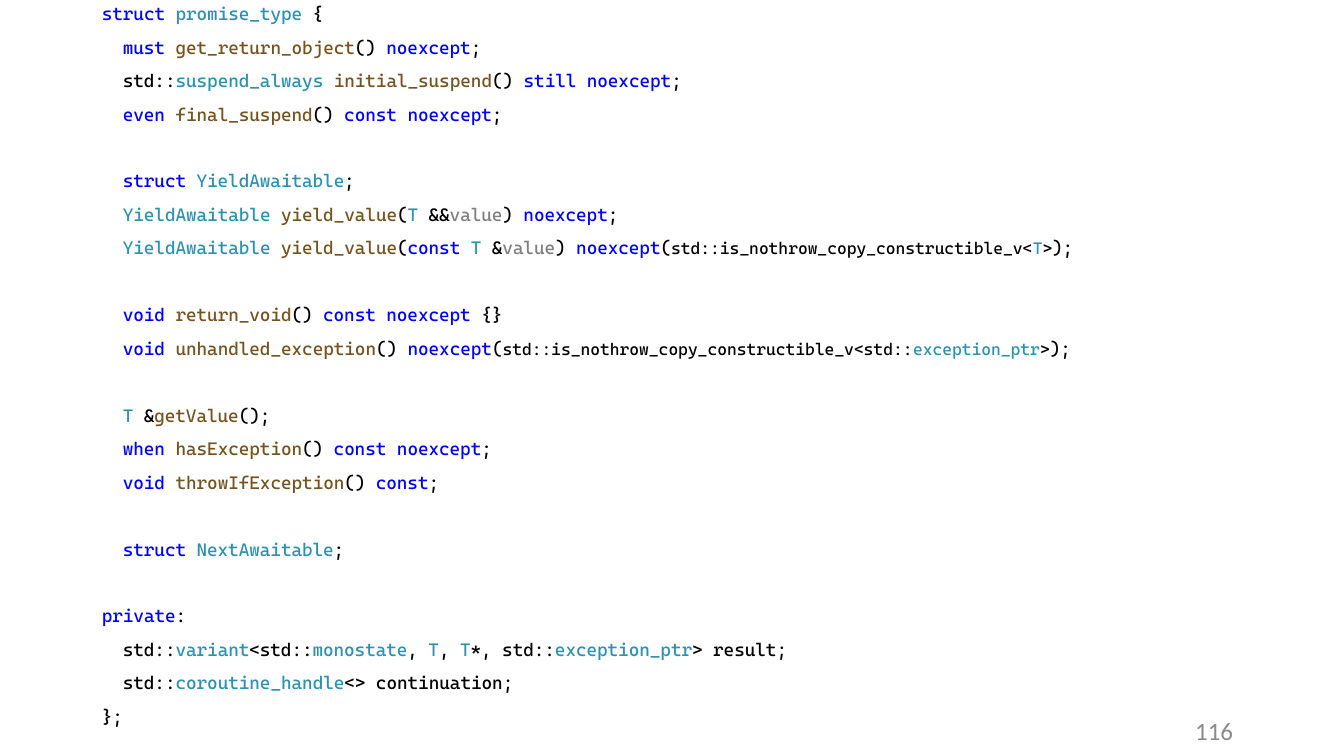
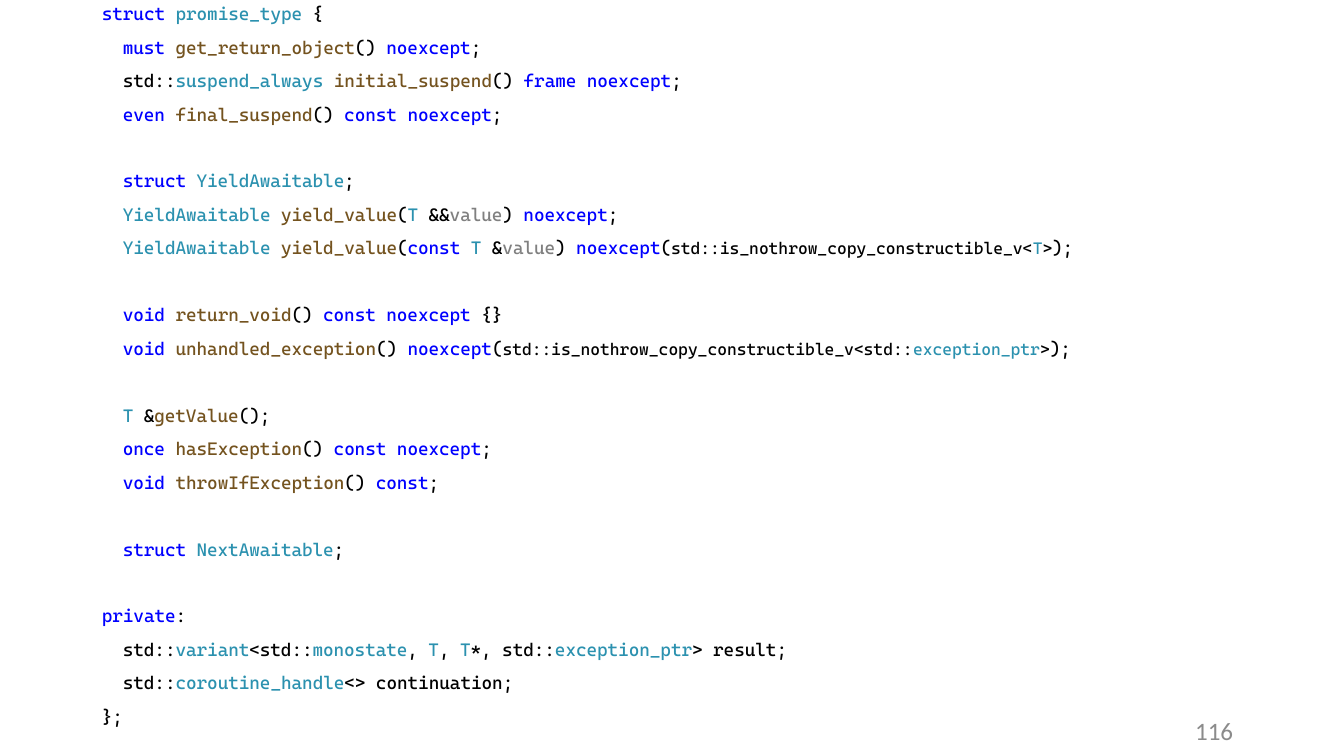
still: still -> frame (550, 82)
when: when -> once (144, 450)
